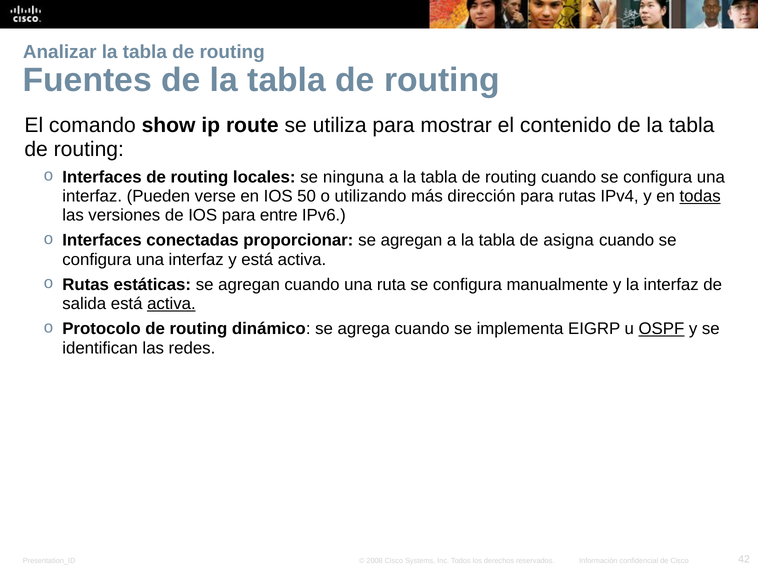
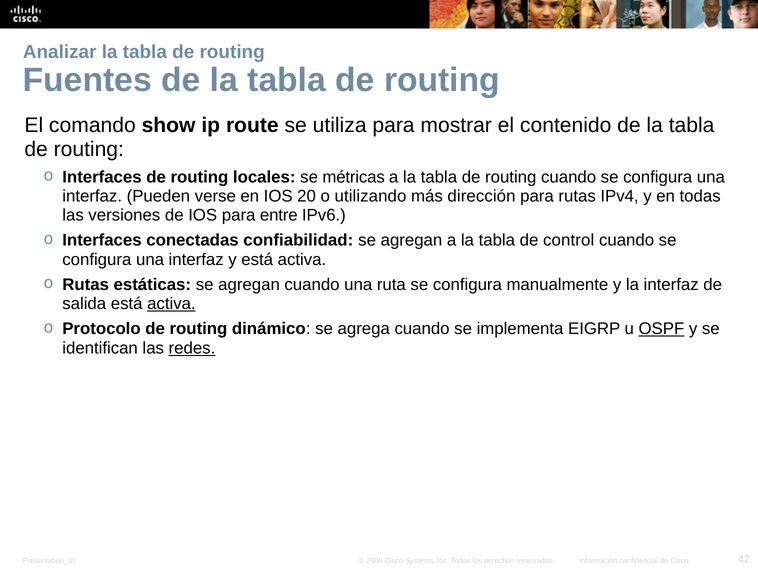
ninguna: ninguna -> métricas (354, 177)
50: 50 -> 20 (307, 196)
todas underline: present -> none (700, 196)
proporcionar: proporcionar -> confiabilidad (298, 241)
asigna: asigna -> control (569, 241)
redes underline: none -> present (192, 348)
